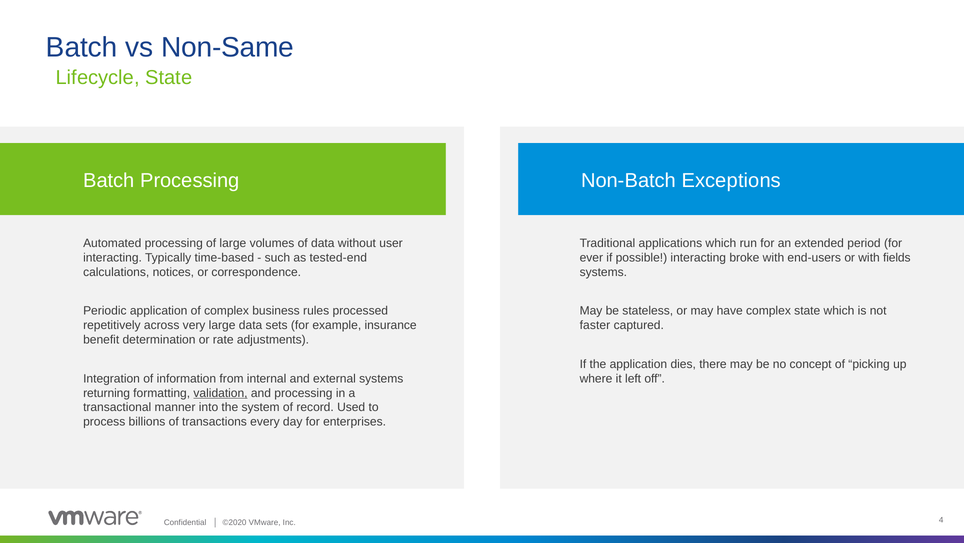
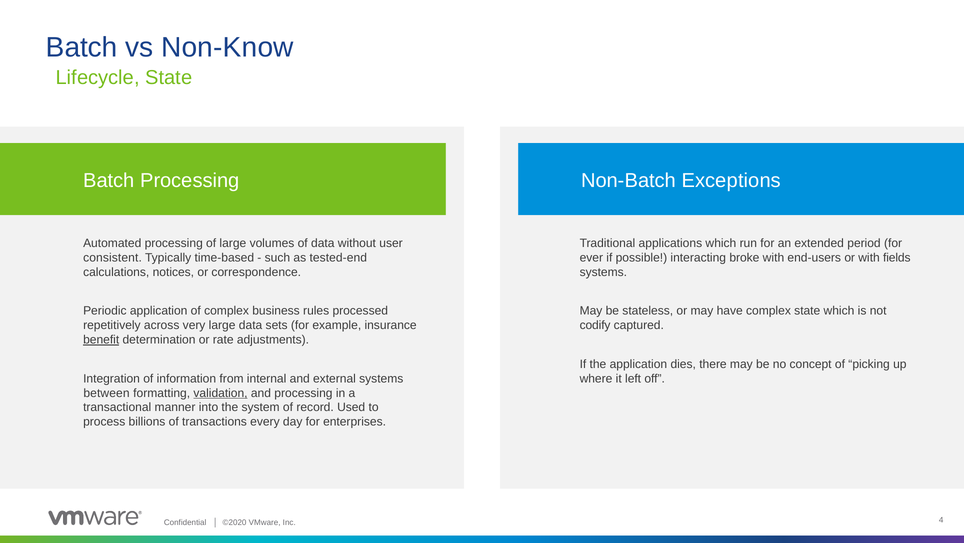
Non-Same: Non-Same -> Non-Know (227, 47)
interacting: interacting -> consistent (113, 258)
faster: faster -> codify (595, 325)
benefit underline: none -> present (101, 340)
returning: returning -> between (107, 393)
